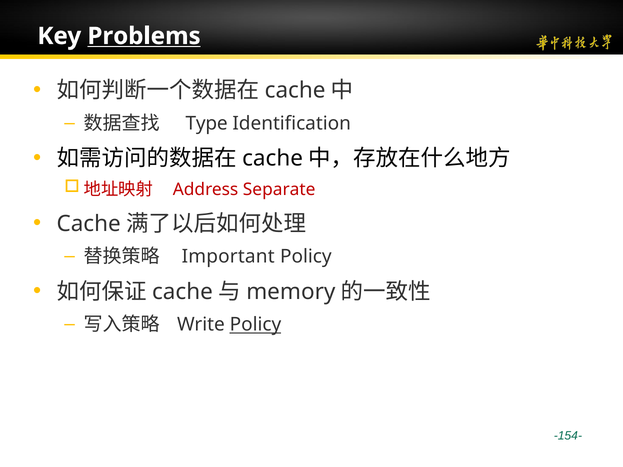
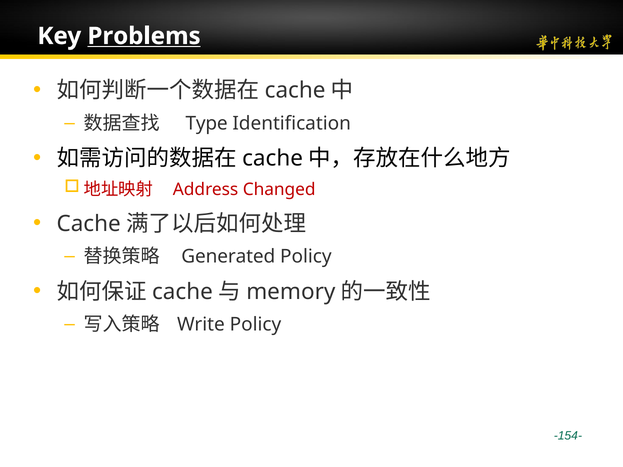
Separate: Separate -> Changed (279, 190)
Important: Important -> Generated (228, 257)
Policy underline: present -> none (256, 325)
